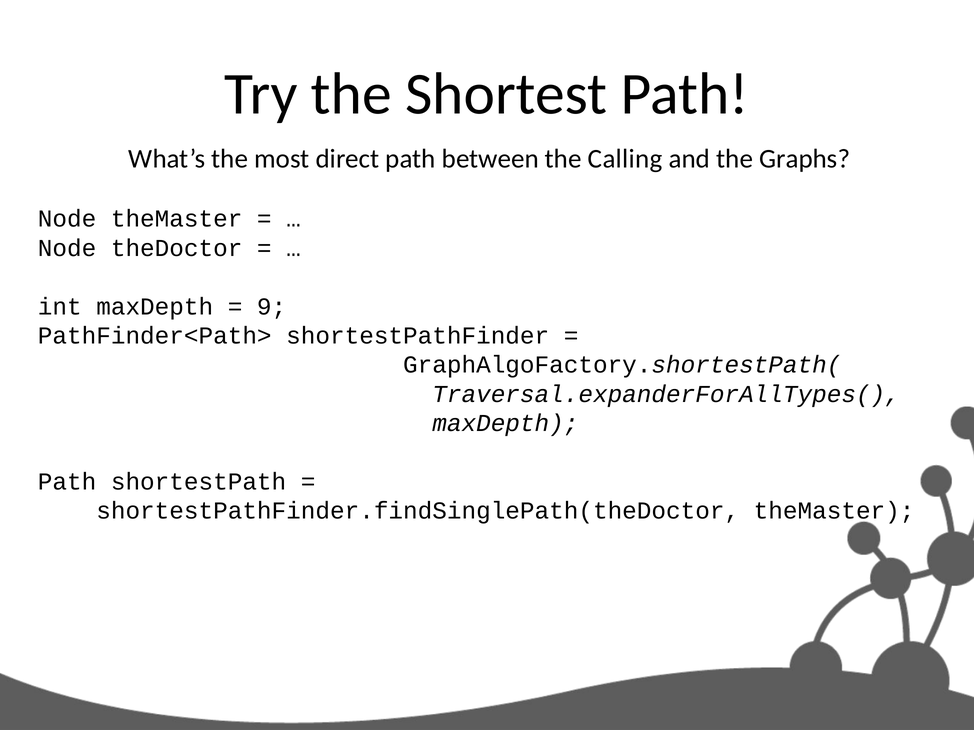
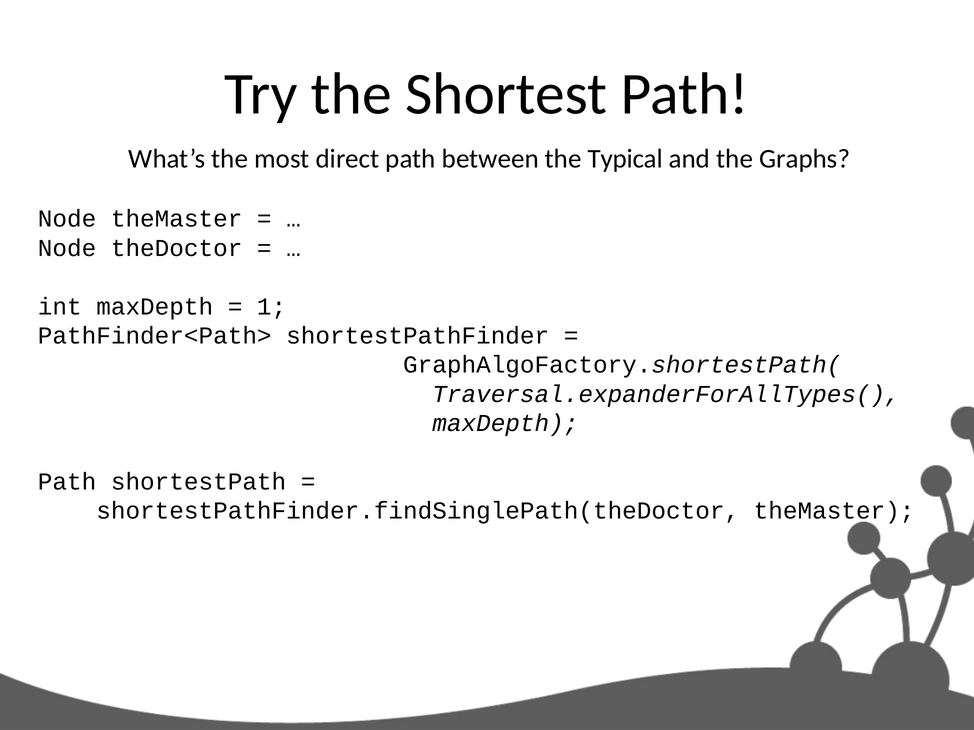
Calling: Calling -> Typical (625, 159)
9: 9 -> 1 (272, 307)
